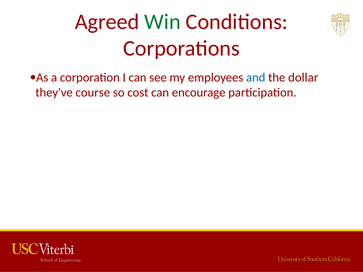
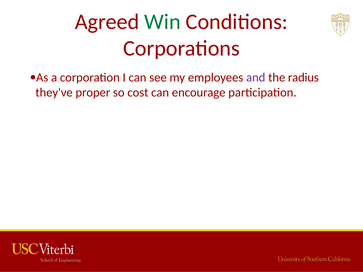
and colour: blue -> purple (256, 78)
dollar: dollar -> radius (303, 78)
course: course -> proper (93, 93)
